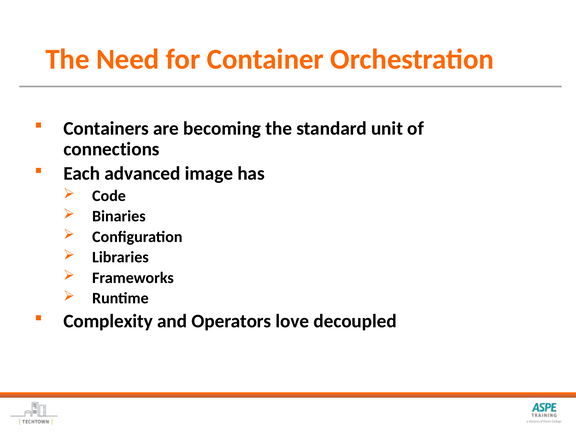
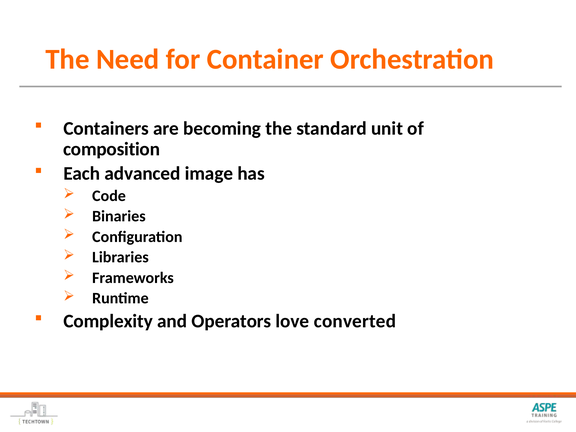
connections: connections -> composition (112, 149)
decoupled: decoupled -> converted (355, 321)
